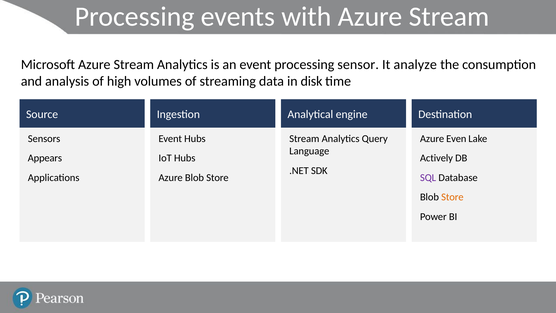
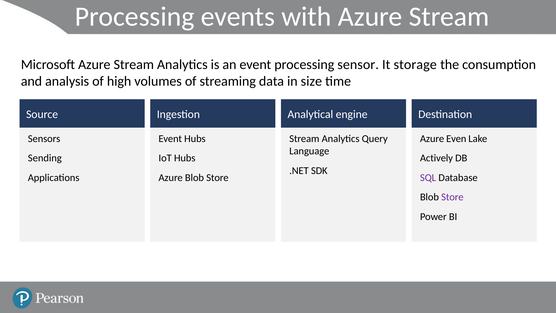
analyze: analyze -> storage (415, 64)
disk: disk -> size (311, 81)
Appears: Appears -> Sending (45, 158)
Store colour: orange -> purple (452, 197)
